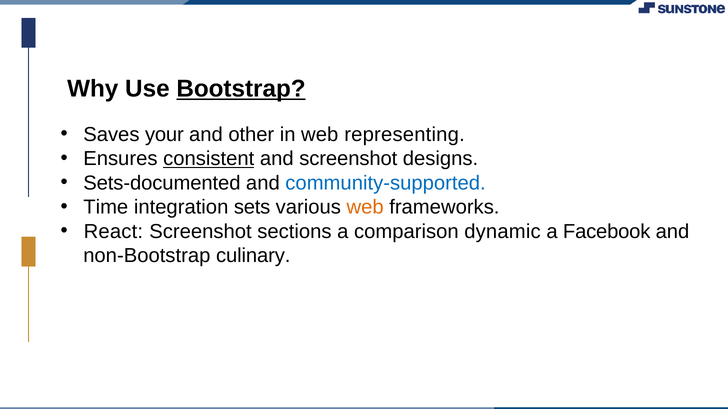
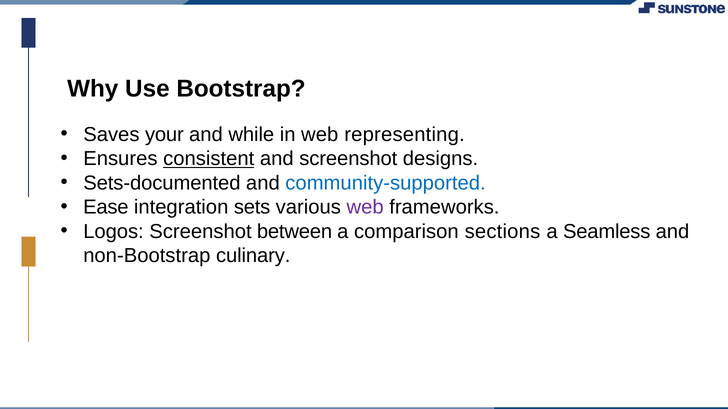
Bootstrap underline: present -> none (241, 89)
other: other -> while (251, 135)
Time: Time -> Ease (106, 207)
web colour: orange -> purple (365, 207)
React: React -> Logos (113, 232)
sections: sections -> between (295, 232)
dynamic: dynamic -> sections (502, 232)
Facebook: Facebook -> Seamless (607, 232)
